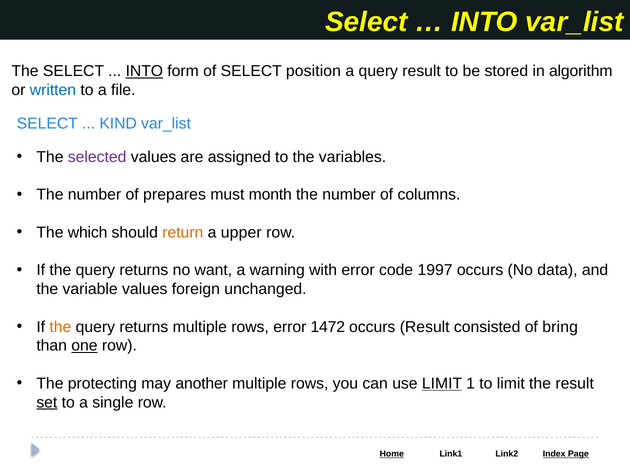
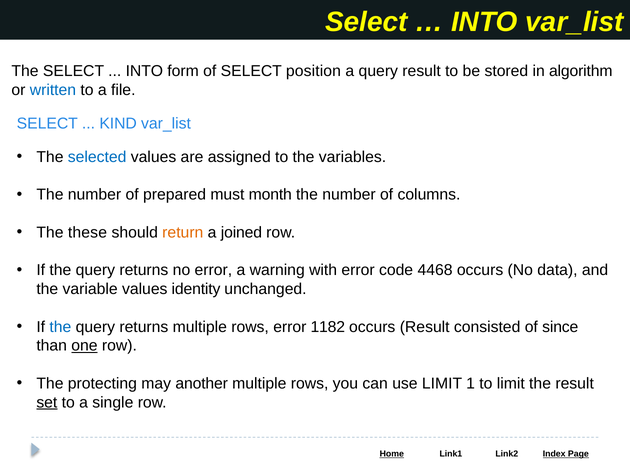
INTO underline: present -> none (144, 71)
selected colour: purple -> blue (97, 157)
prepares: prepares -> prepared (175, 195)
which: which -> these (87, 233)
upper: upper -> joined (241, 233)
no want: want -> error (213, 270)
1997: 1997 -> 4468 (435, 270)
foreign: foreign -> identity (196, 289)
the colour: orange -> blue (60, 327)
1472: 1472 -> 1182 (328, 327)
bring: bring -> since (560, 327)
LIMIT underline: present -> none (442, 384)
